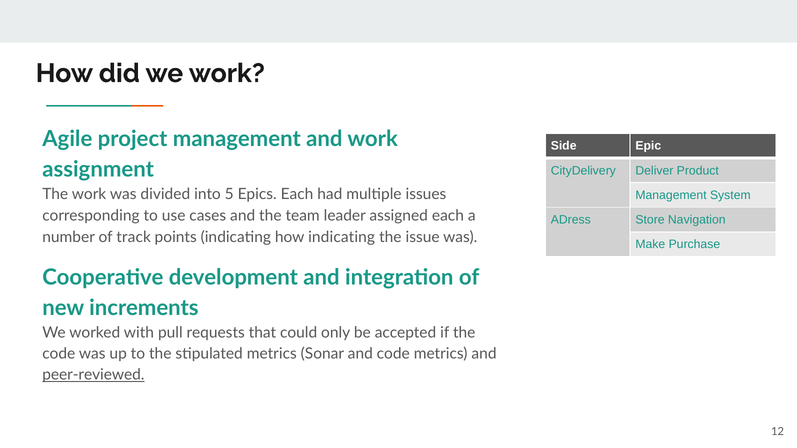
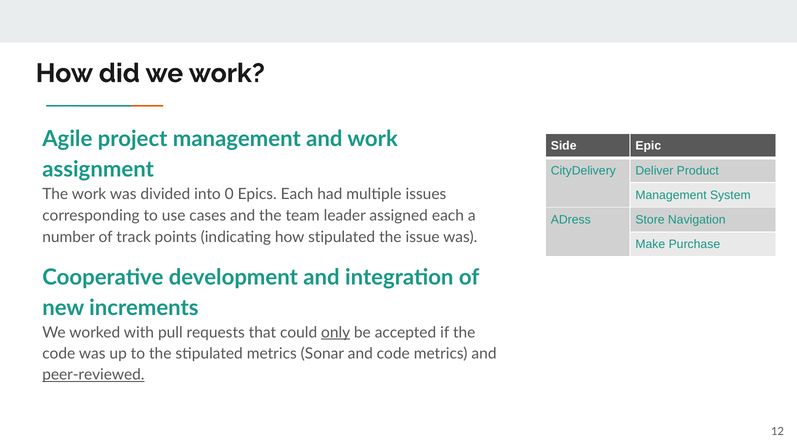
5: 5 -> 0 (229, 194)
how indicating: indicating -> stipulated (342, 237)
only underline: none -> present (336, 333)
